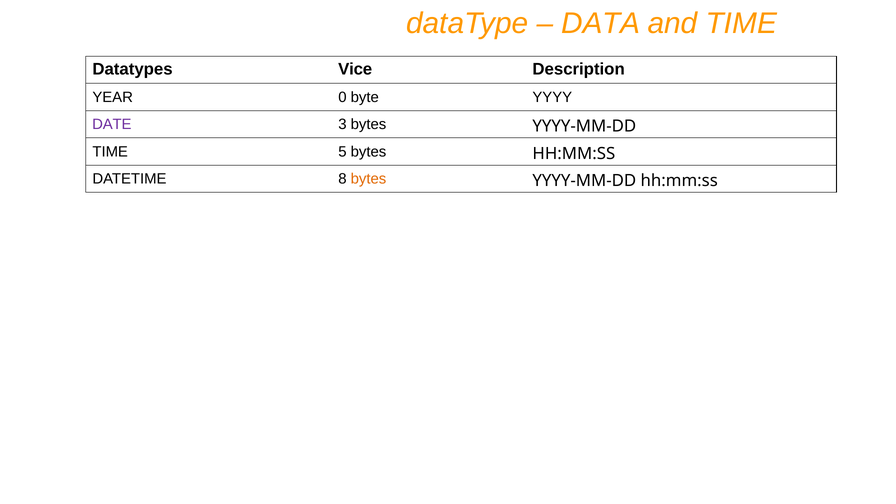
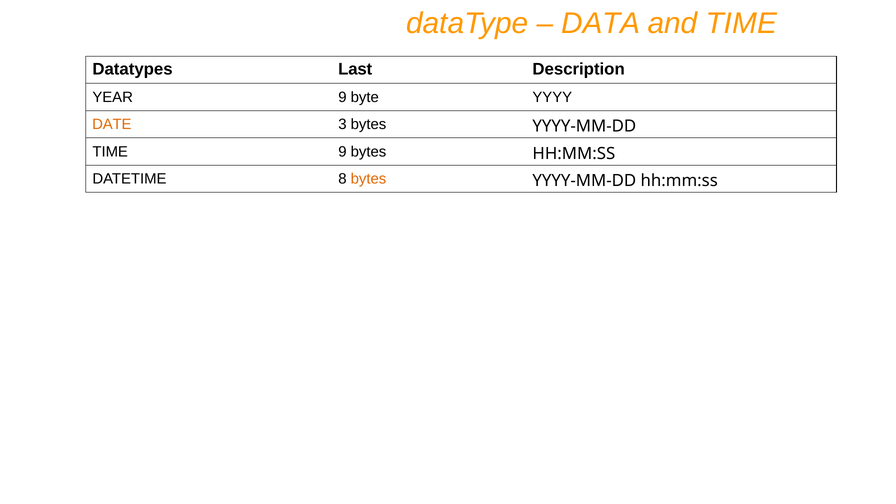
Vice: Vice -> Last (355, 69)
YEAR 0: 0 -> 9 (342, 97)
DATE colour: purple -> orange (112, 125)
TIME 5: 5 -> 9 (342, 152)
